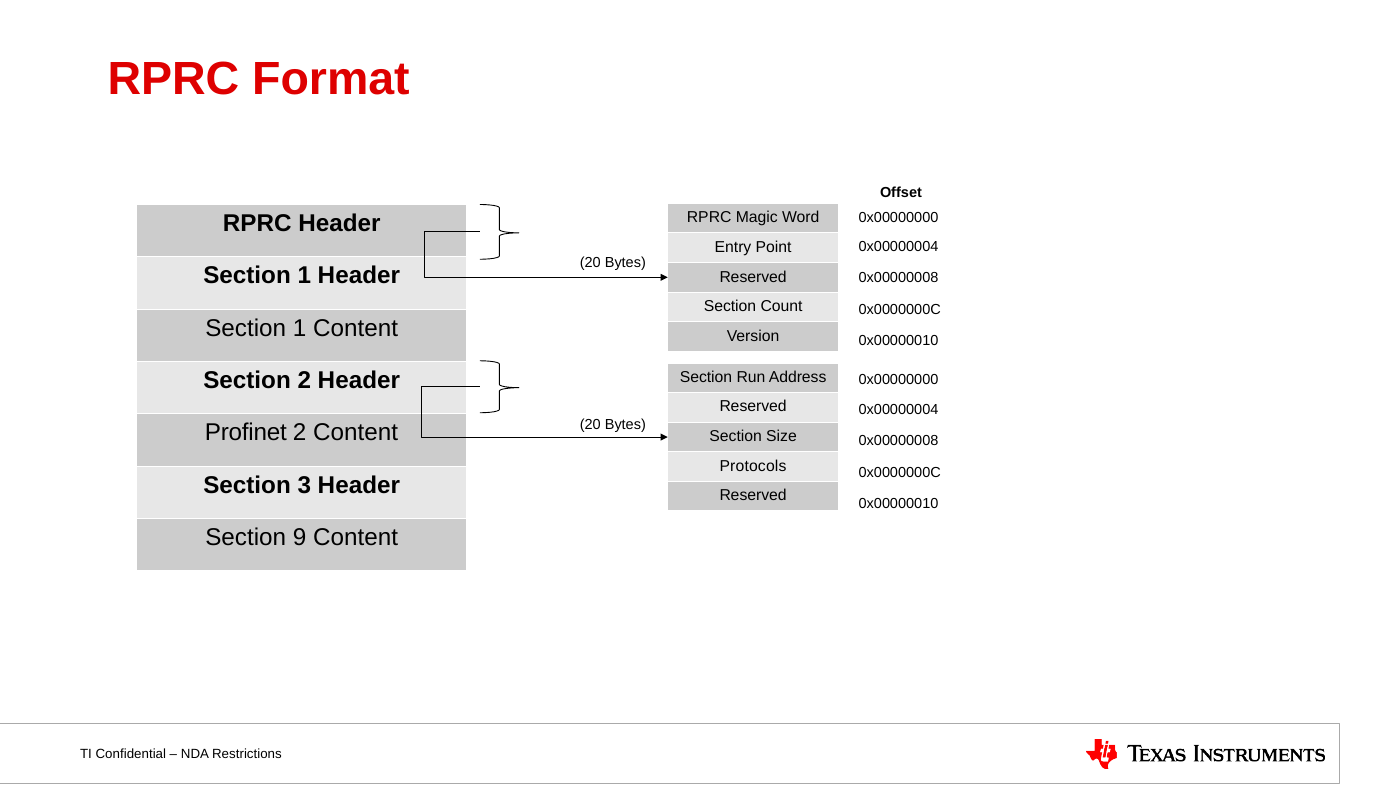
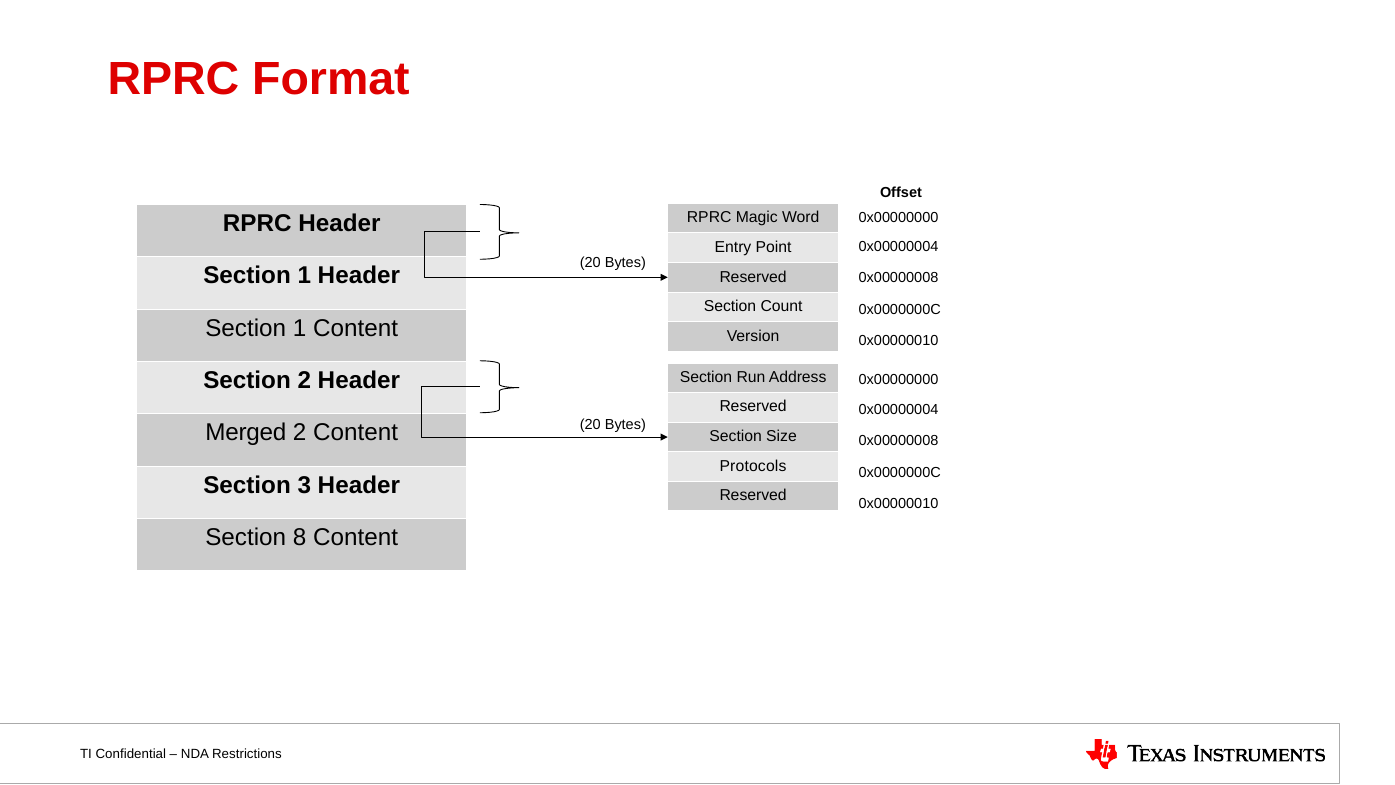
Profinet: Profinet -> Merged (246, 433)
9: 9 -> 8 (300, 537)
